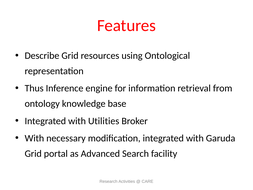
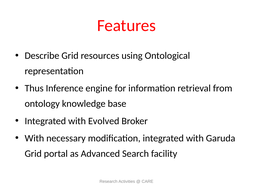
Utilities: Utilities -> Evolved (104, 121)
